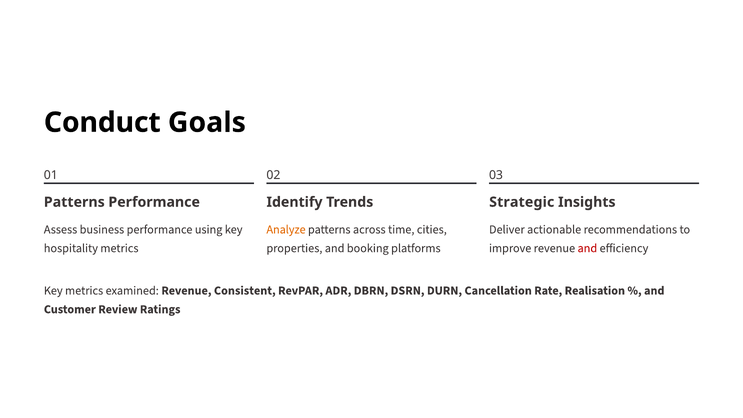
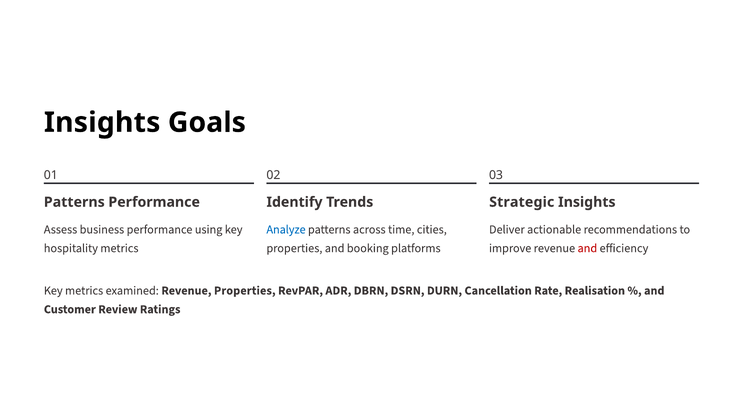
Conduct: Conduct -> Insights (102, 122)
Analyze colour: orange -> blue (286, 229)
Revenue Consistent: Consistent -> Properties (245, 290)
